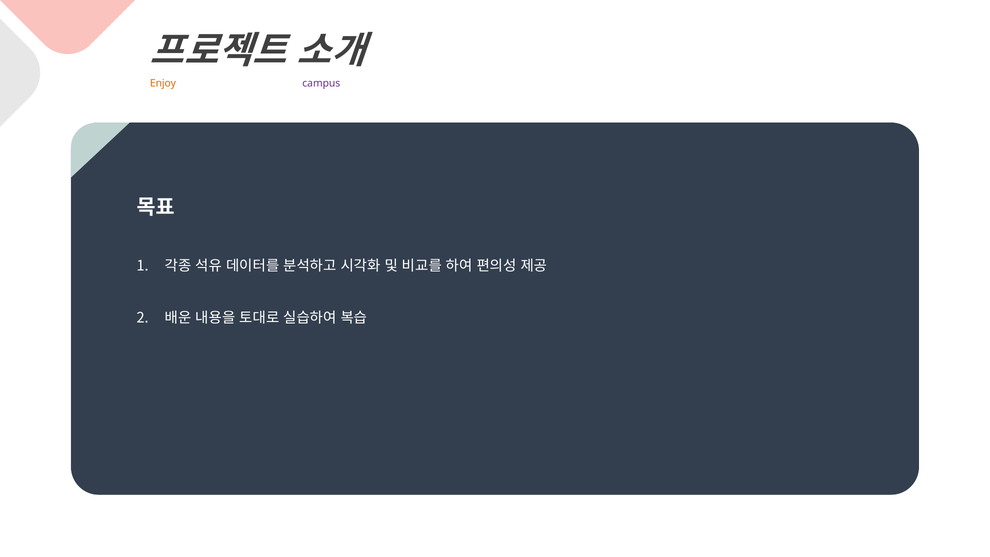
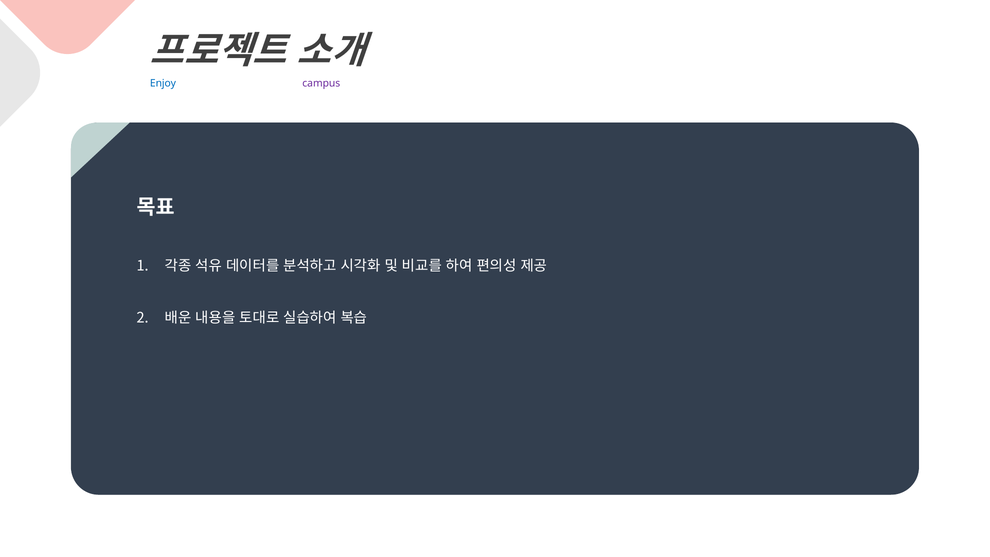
Enjoy colour: orange -> blue (163, 84)
